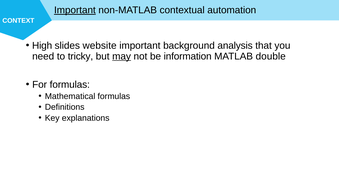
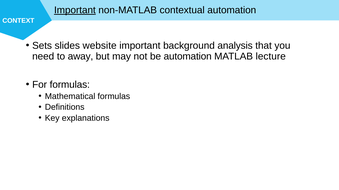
High: High -> Sets (42, 46)
tricky: tricky -> away (81, 56)
may underline: present -> none (122, 56)
be information: information -> automation (188, 56)
double: double -> lecture (271, 56)
